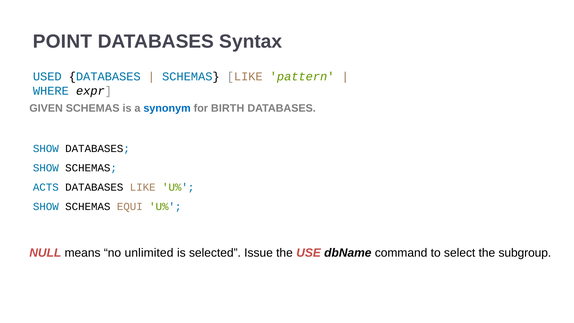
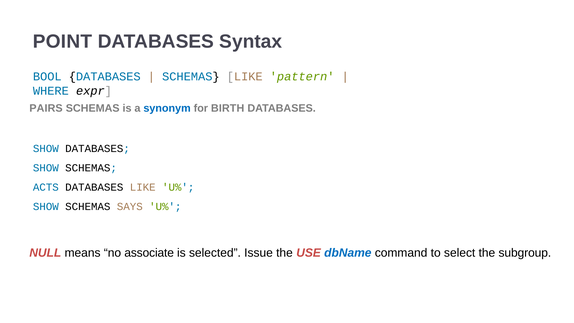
USED: USED -> BOOL (47, 77)
GIVEN: GIVEN -> PAIRS (46, 108)
EQUI: EQUI -> SAYS (130, 207)
unlimited: unlimited -> associate (149, 253)
dbName colour: black -> blue (348, 253)
